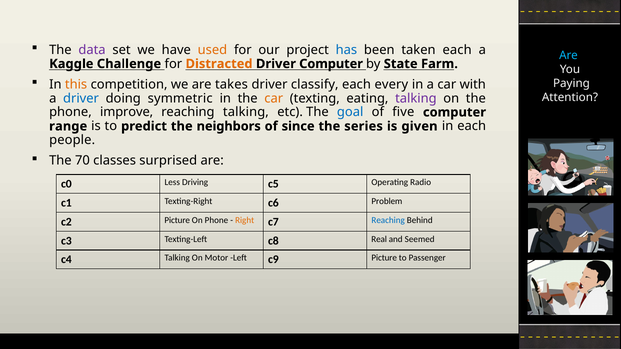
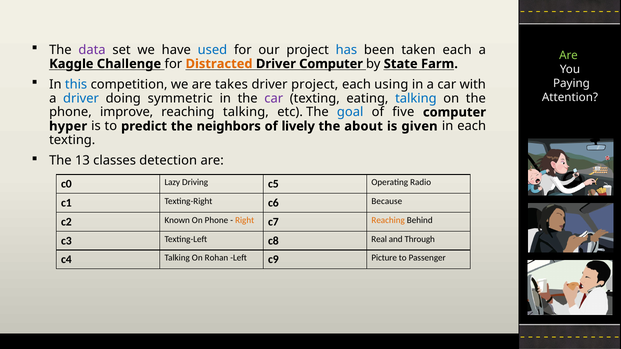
used colour: orange -> blue (212, 50)
Are colour: light blue -> light green (568, 56)
this colour: orange -> blue (76, 84)
driver classify: classify -> project (315, 84)
every: every -> using (391, 84)
car colour: orange -> purple (274, 98)
talking colour: purple -> blue (416, 98)
range: range -> hyper (68, 126)
since: since -> lively (298, 126)
series: series -> about (364, 126)
people: people -> texting (72, 140)
70: 70 -> 13 (82, 161)
surprised: surprised -> detection (168, 161)
Less: Less -> Lazy (172, 183)
Problem: Problem -> Because (387, 201)
c2 Picture: Picture -> Known (177, 220)
Reaching colour: blue -> orange (388, 220)
Seemed: Seemed -> Through (420, 239)
Motor: Motor -> Rohan (216, 258)
